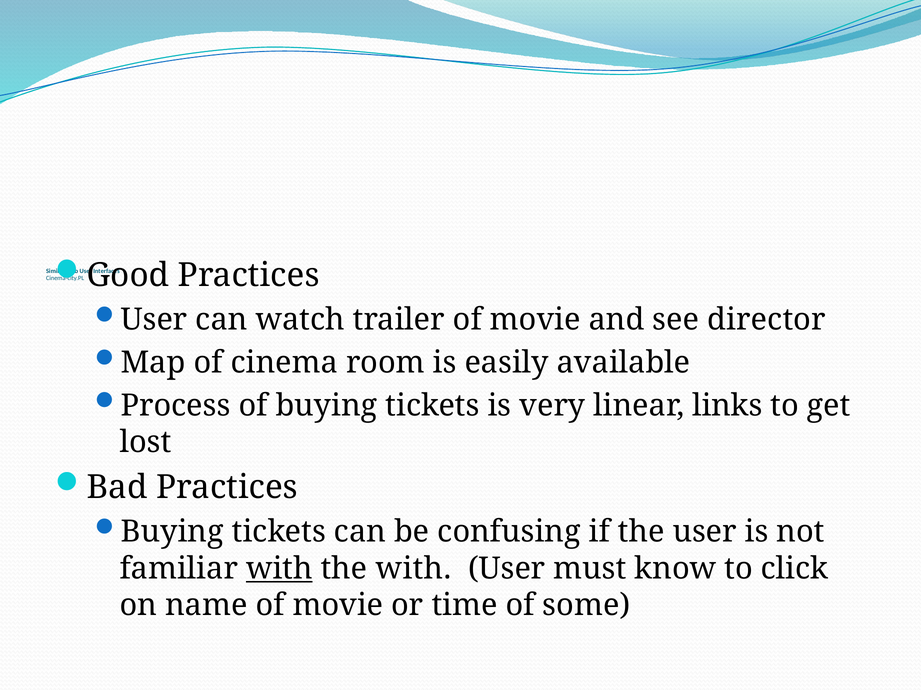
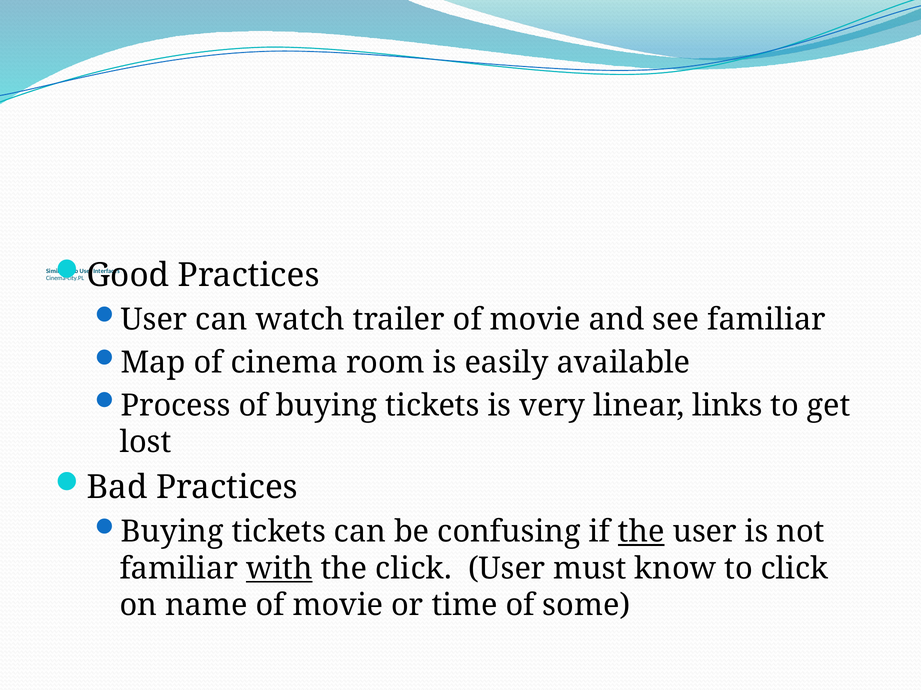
see director: director -> familiar (767, 320)
the underline: none -> present (641, 532)
the with: with -> click (414, 569)
